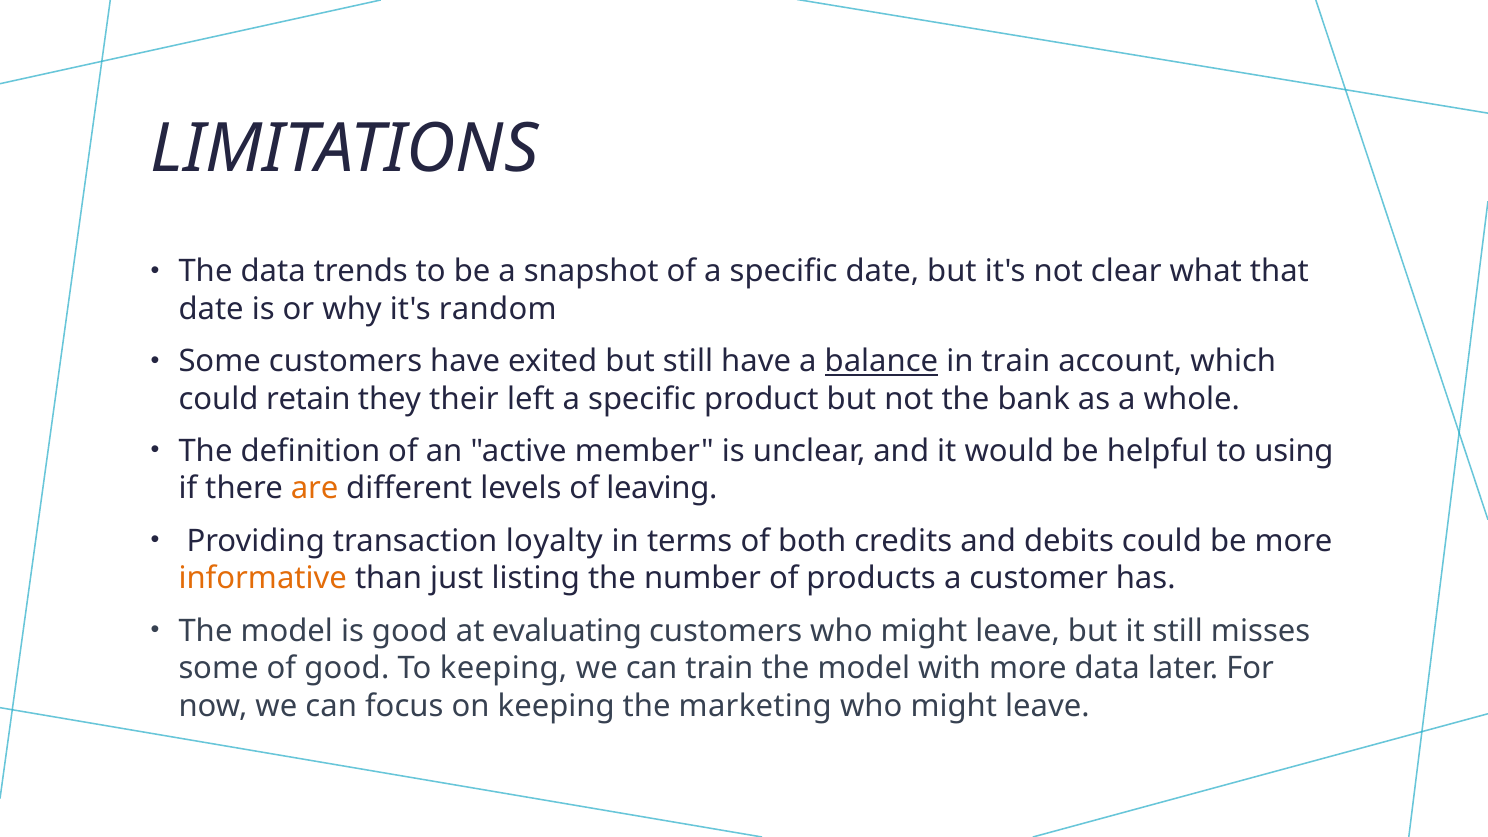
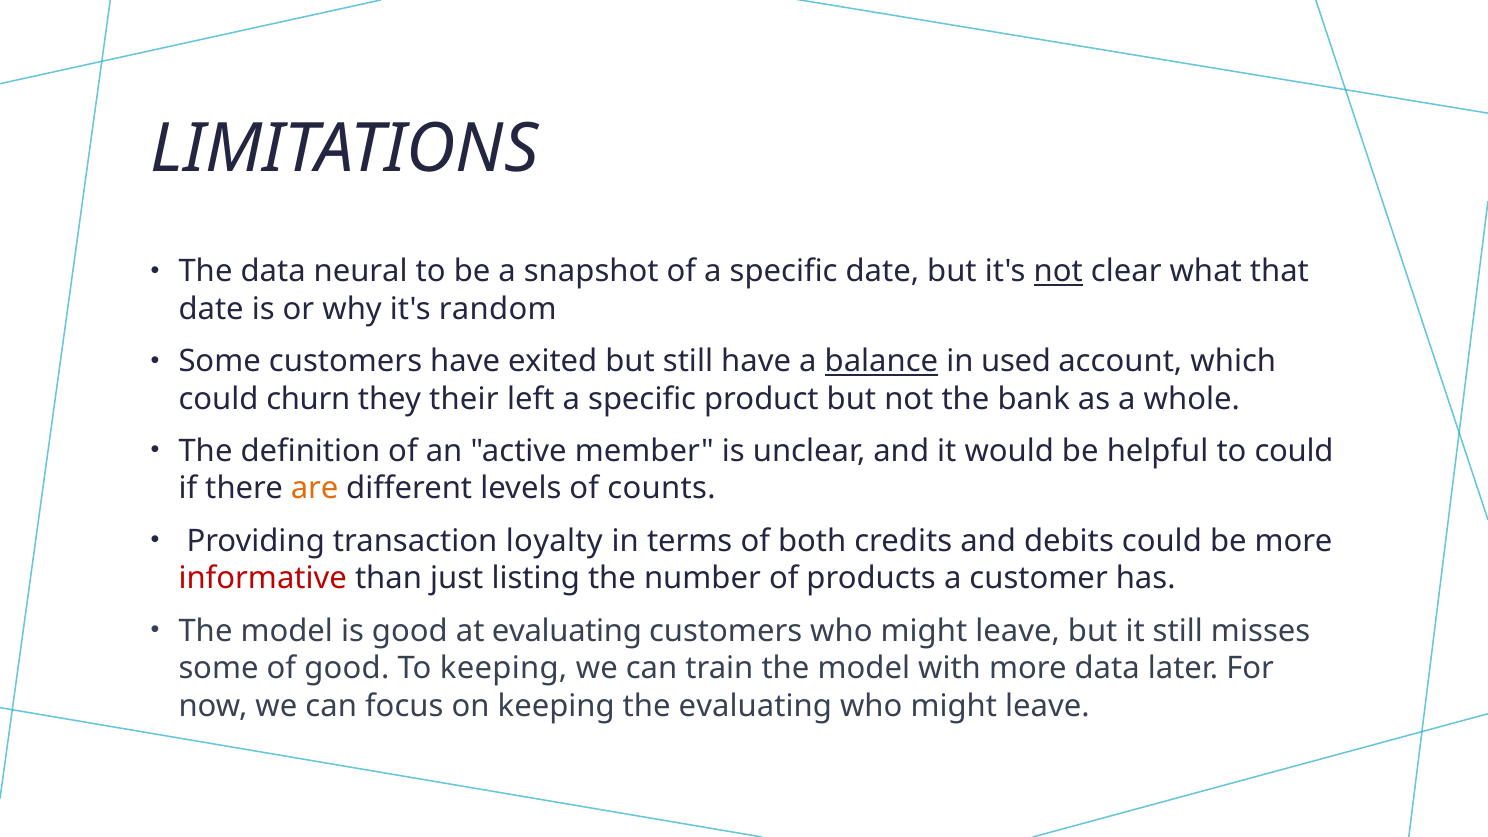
trends: trends -> neural (361, 272)
not underline: none -> present (1058, 272)
in train: train -> used (1016, 362)
retain: retain -> churn (308, 399)
to using: using -> could (1294, 451)
leaving: leaving -> counts (662, 489)
informative colour: orange -> red (263, 579)
the marketing: marketing -> evaluating (755, 706)
